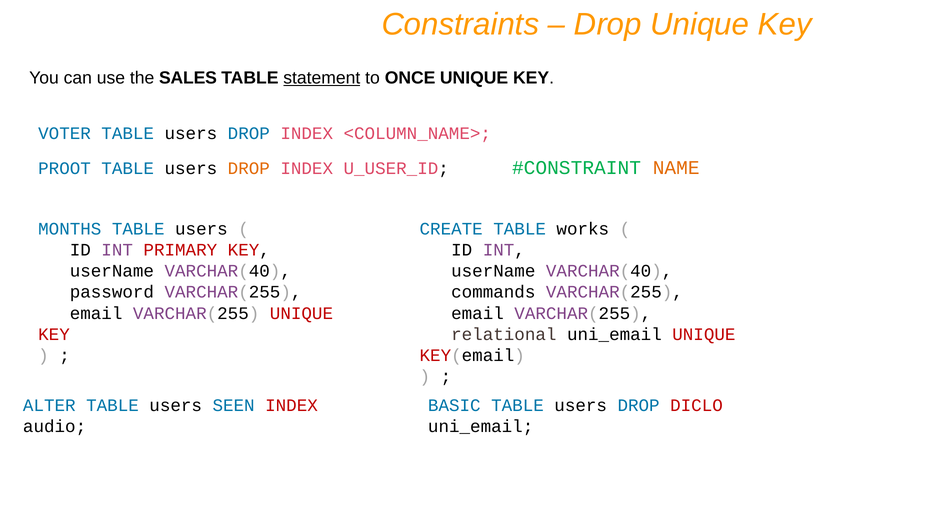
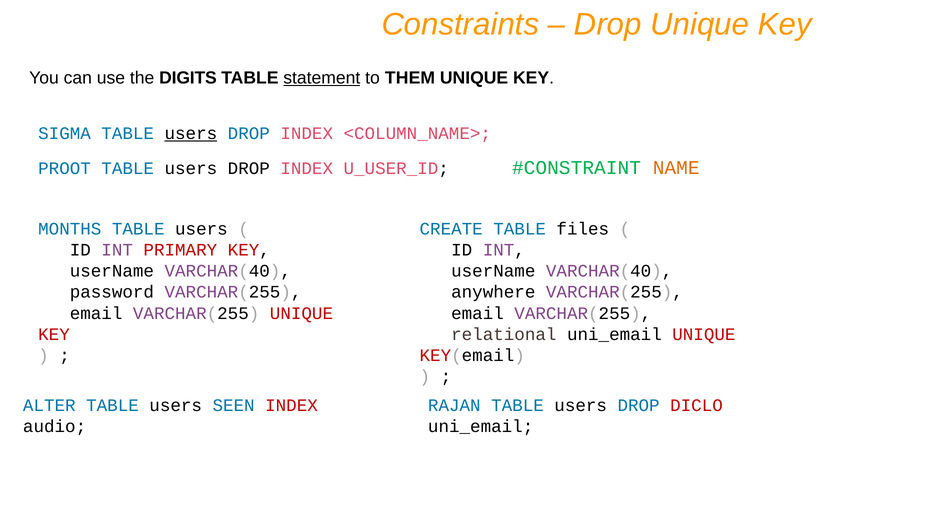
SALES: SALES -> DIGITS (188, 78)
ONCE: ONCE -> THEM (410, 78)
VOTER: VOTER -> SIGMA (65, 133)
users underline: none -> present (191, 133)
DROP colour: orange -> black (249, 168)
works: works -> files (583, 229)
commands: commands -> anywhere (493, 292)
BASIC: BASIC -> RAJAN (454, 405)
